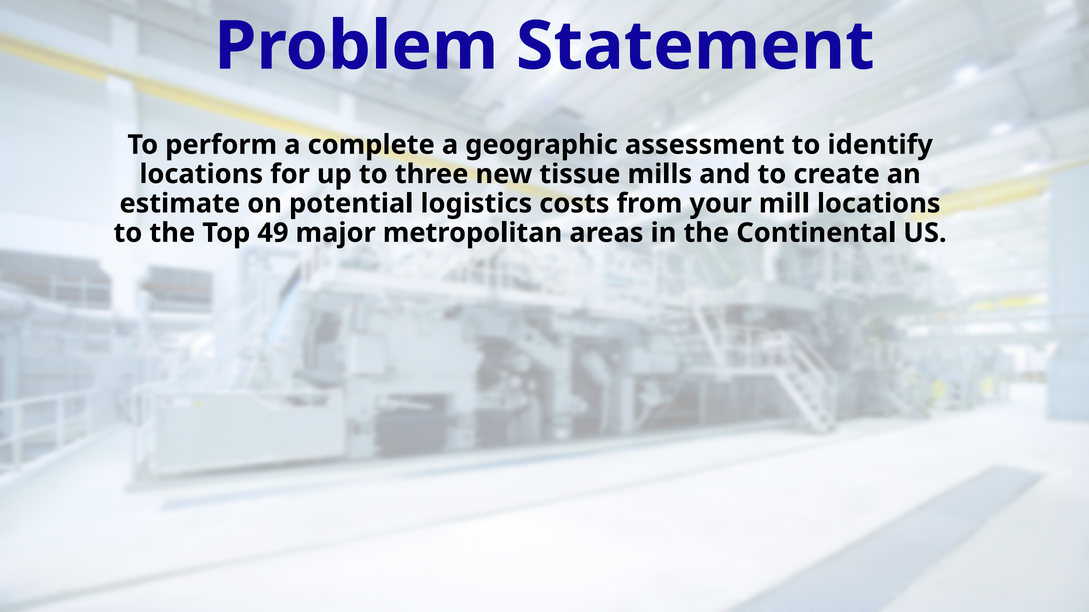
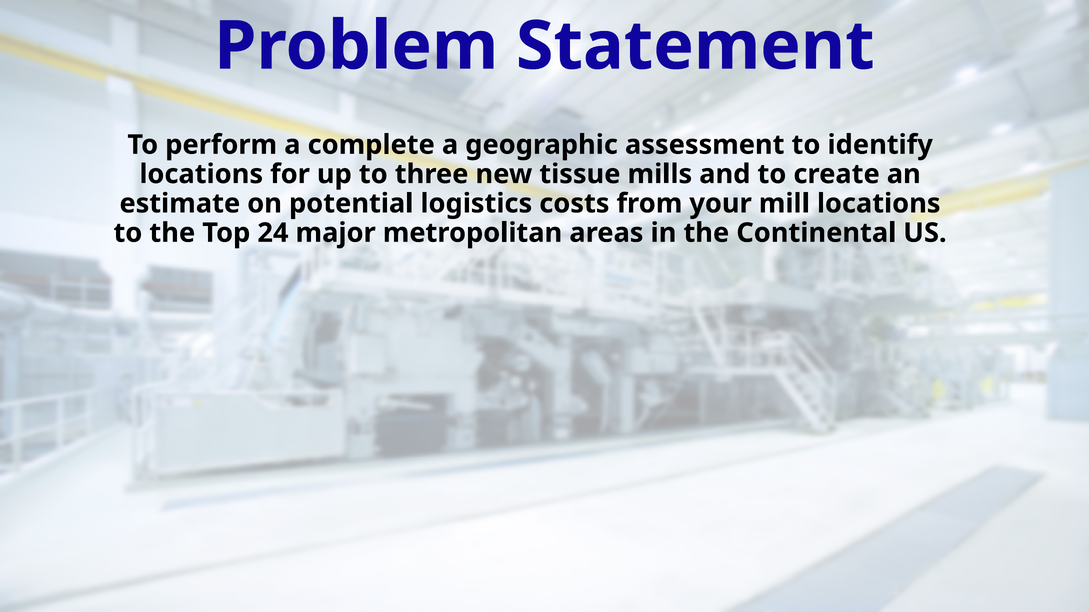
49: 49 -> 24 (273, 233)
